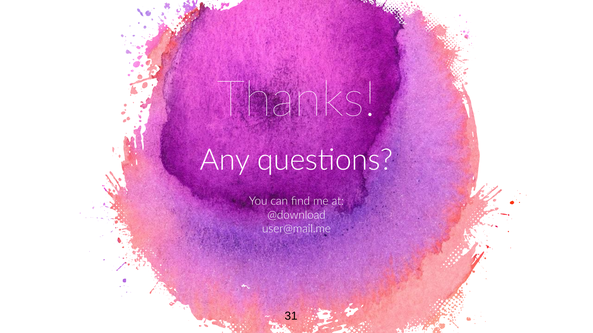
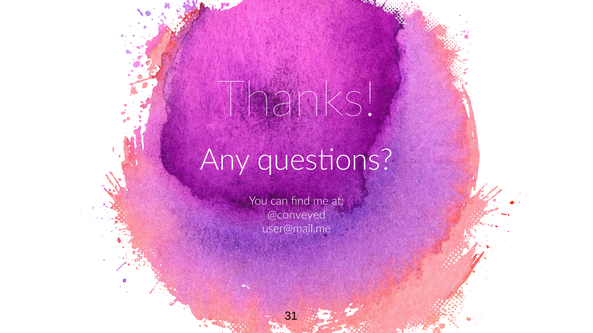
@download: @download -> @conveyed (296, 215)
